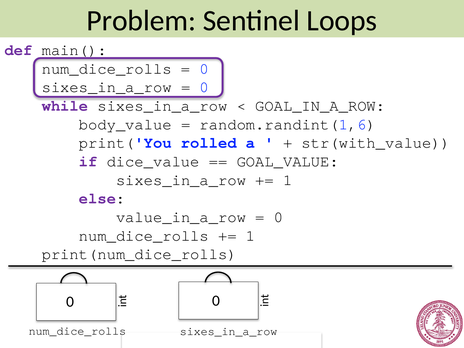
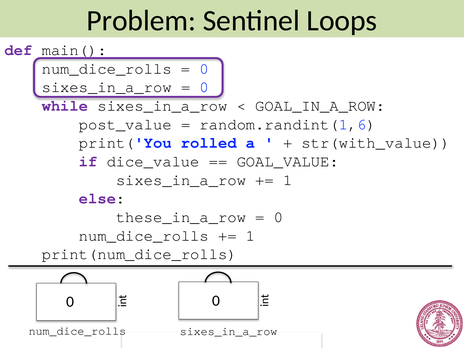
body_value: body_value -> post_value (125, 124)
value_in_a_row: value_in_a_row -> these_in_a_row (181, 217)
